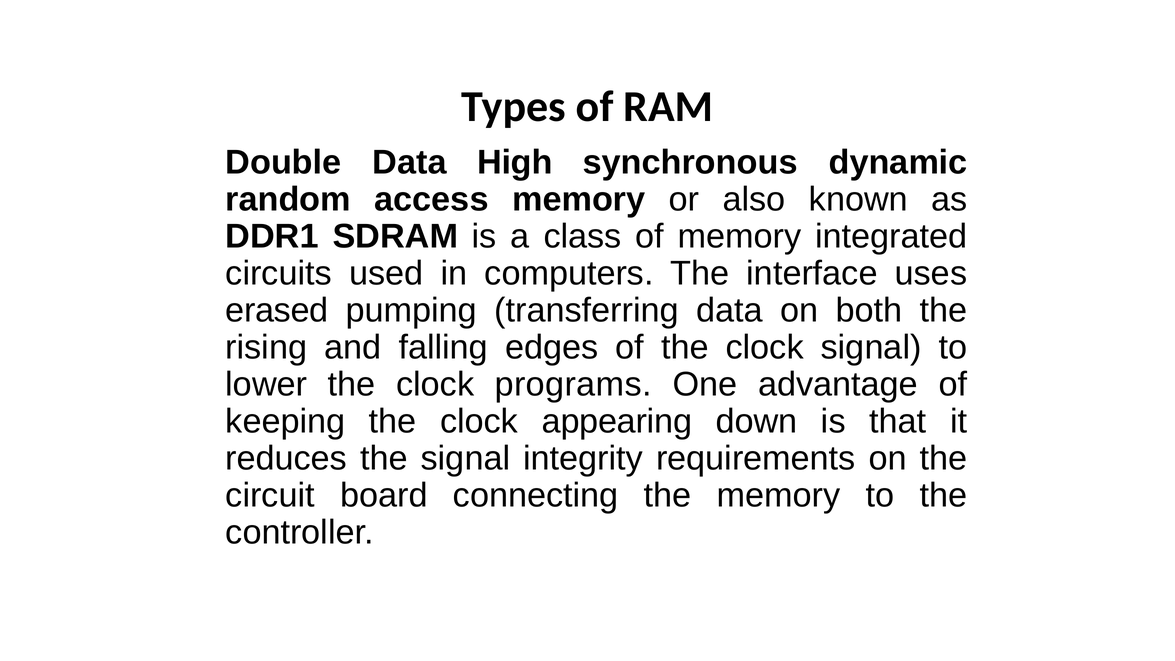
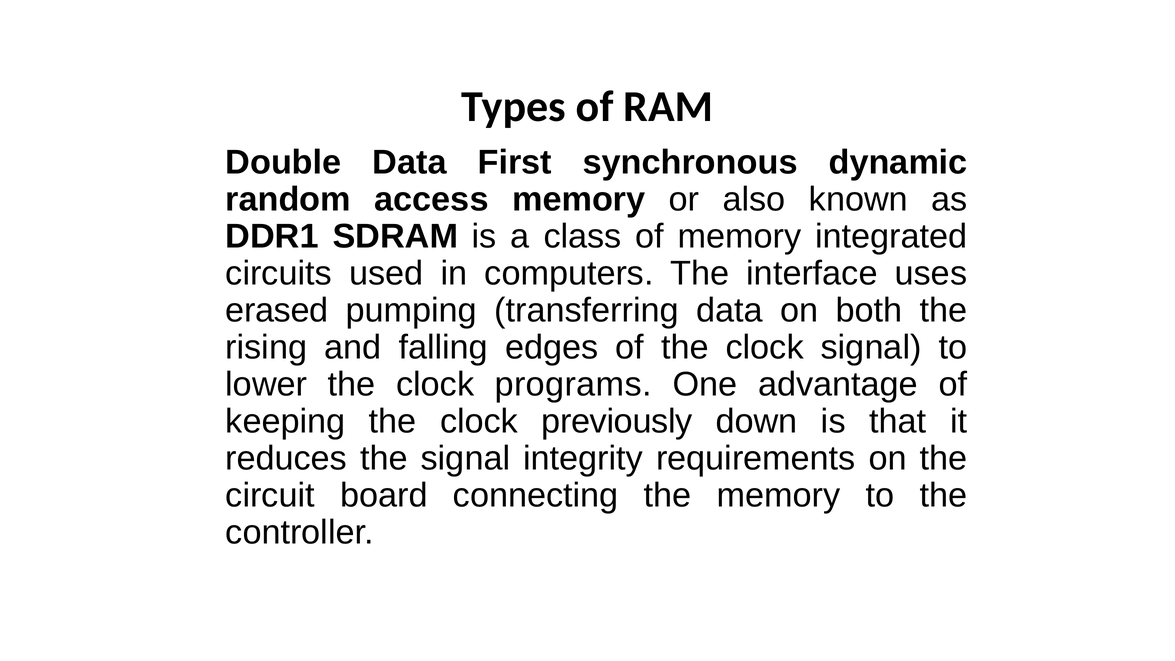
High: High -> First (515, 162)
appearing: appearing -> previously (617, 421)
